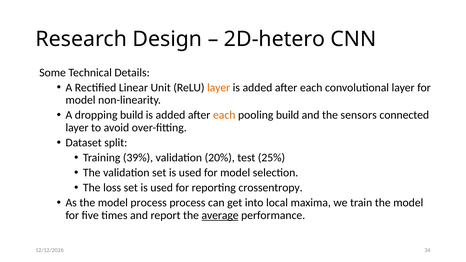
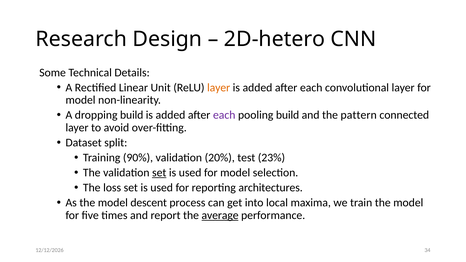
each colour: orange -> purple (224, 115)
sensors: sensors -> pattern (359, 115)
39%: 39% -> 90% (138, 158)
25%: 25% -> 23% (271, 158)
set underline: none -> present (159, 173)
crossentropy: crossentropy -> architectures (271, 188)
model process: process -> descent (149, 203)
